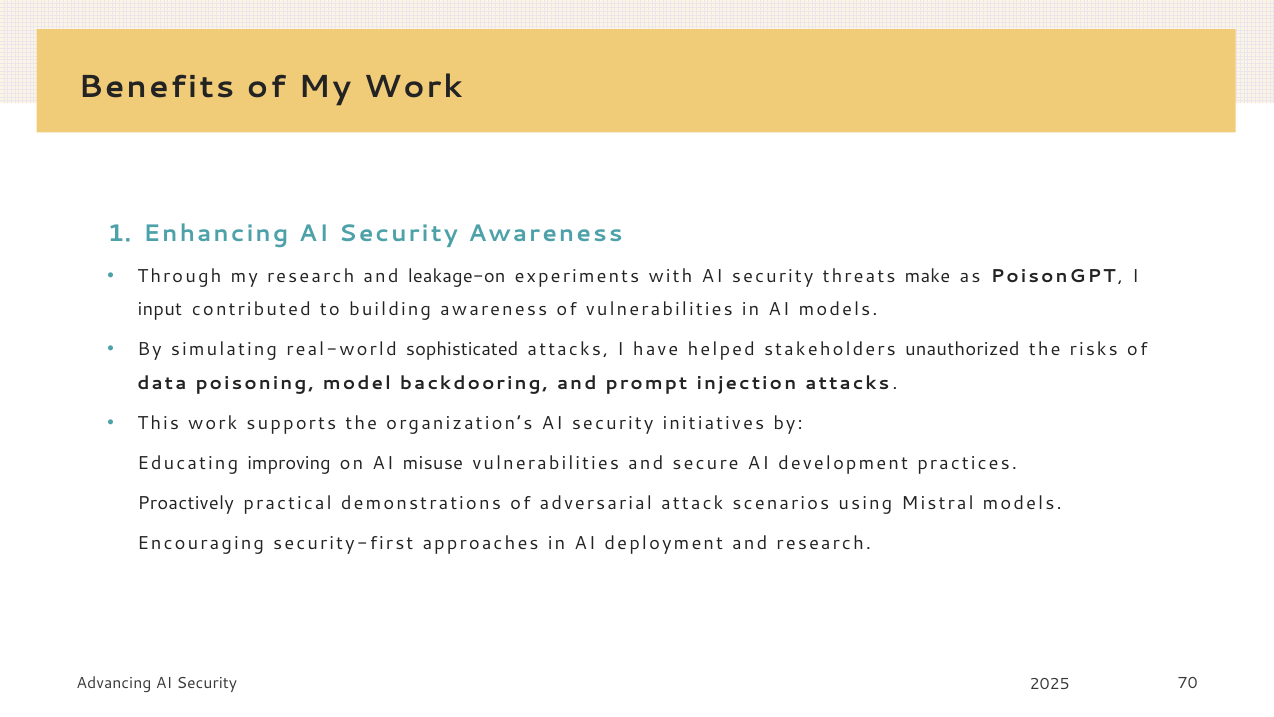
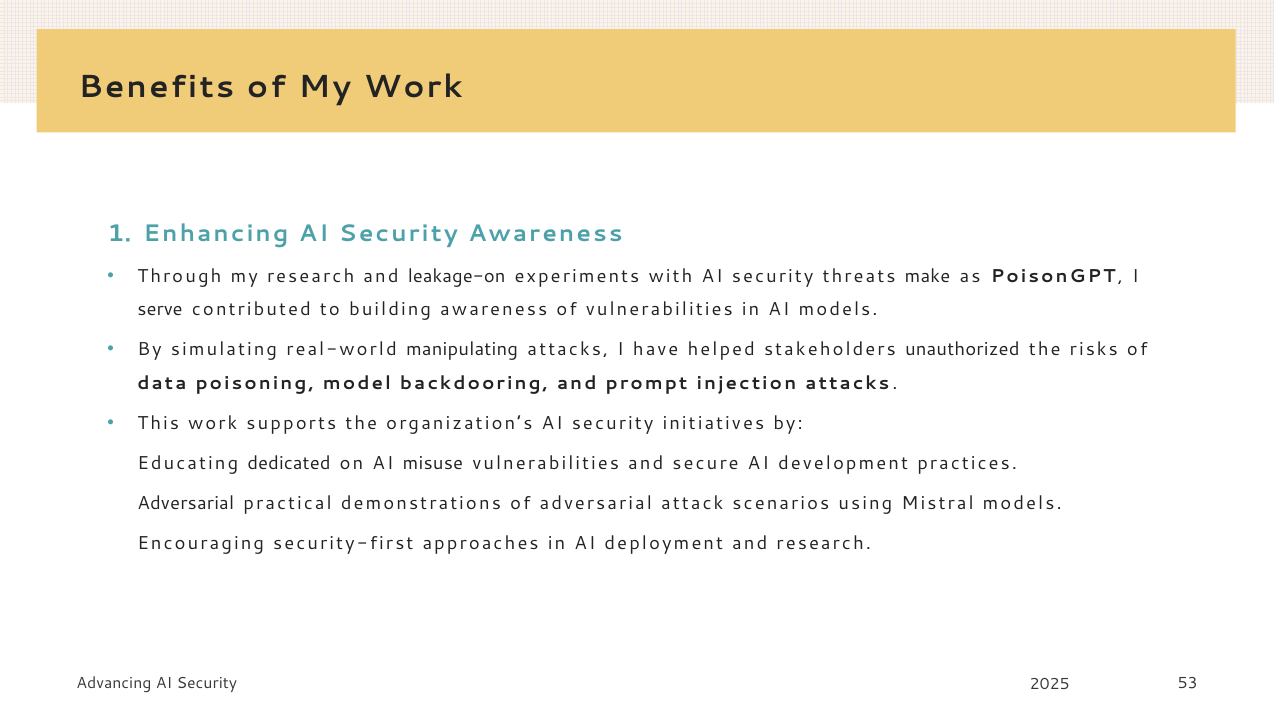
input: input -> serve (160, 309)
sophisticated: sophisticated -> manipulating (462, 350)
improving: improving -> dedicated (289, 463)
Proactively: Proactively -> Adversarial (186, 503)
70: 70 -> 53 (1188, 683)
